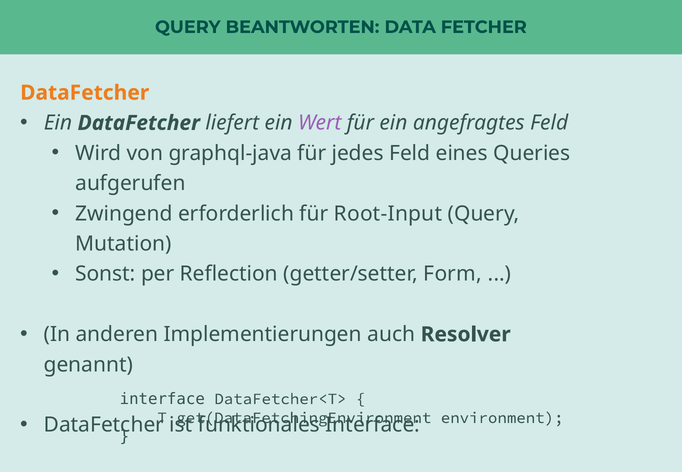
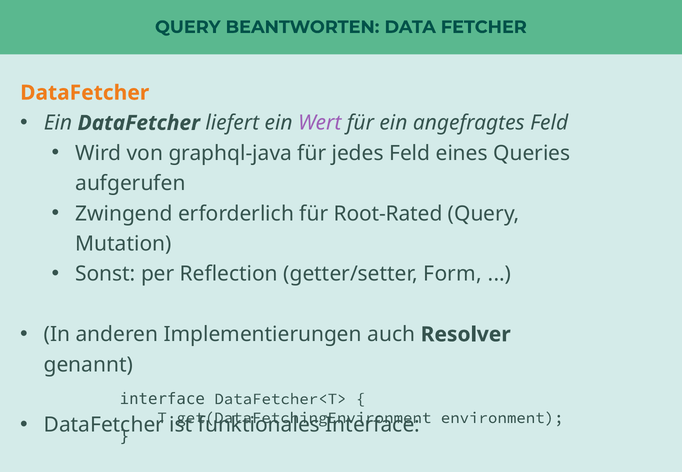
Root-Input: Root-Input -> Root-Rated (388, 214)
